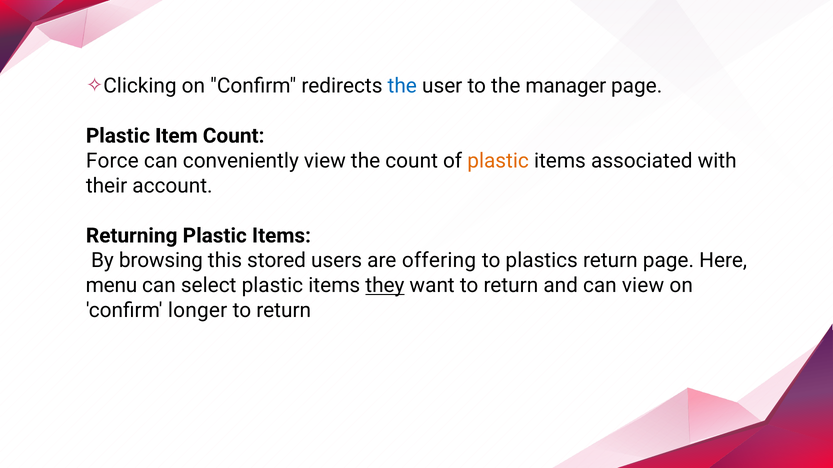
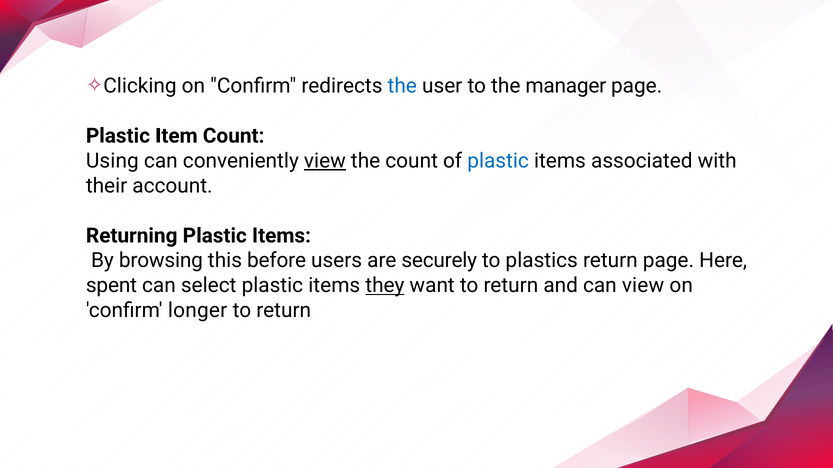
Force: Force -> Using (112, 161)
view underline: none -> present (325, 161)
plastic colour: orange -> blue (498, 161)
stored: stored -> before (277, 261)
offering: offering -> securely (439, 261)
menu: menu -> spent (111, 286)
